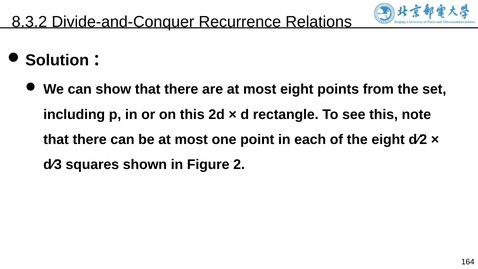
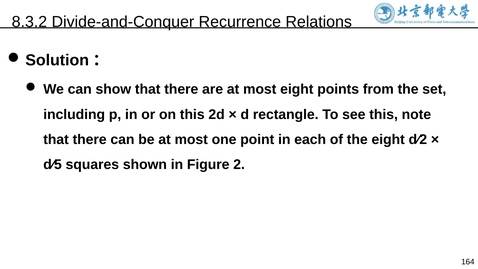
d∕3: d∕3 -> d∕5 (53, 165)
